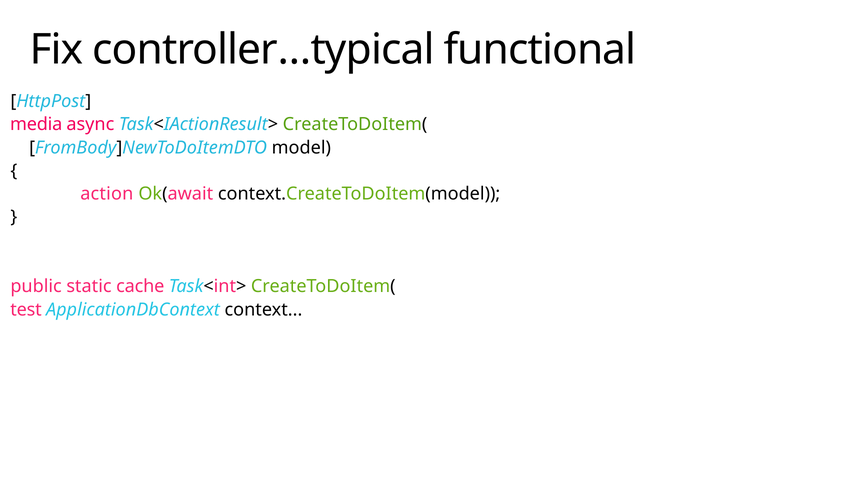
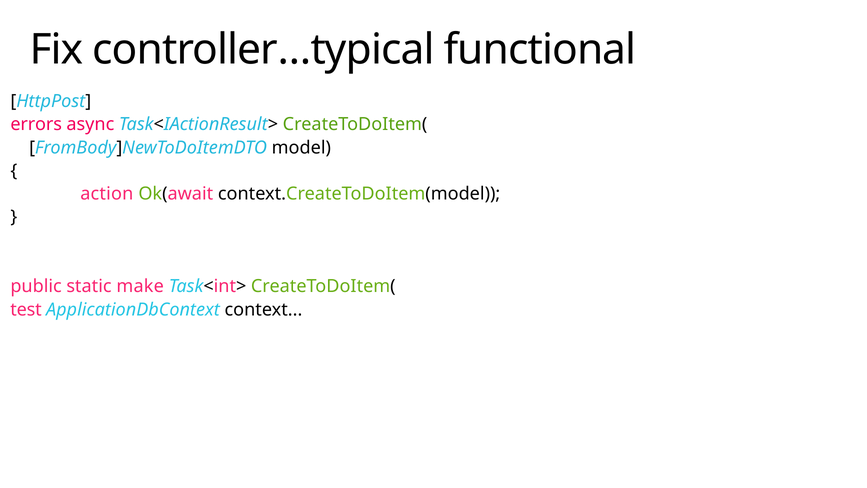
media: media -> errors (36, 124)
cache: cache -> make (140, 286)
